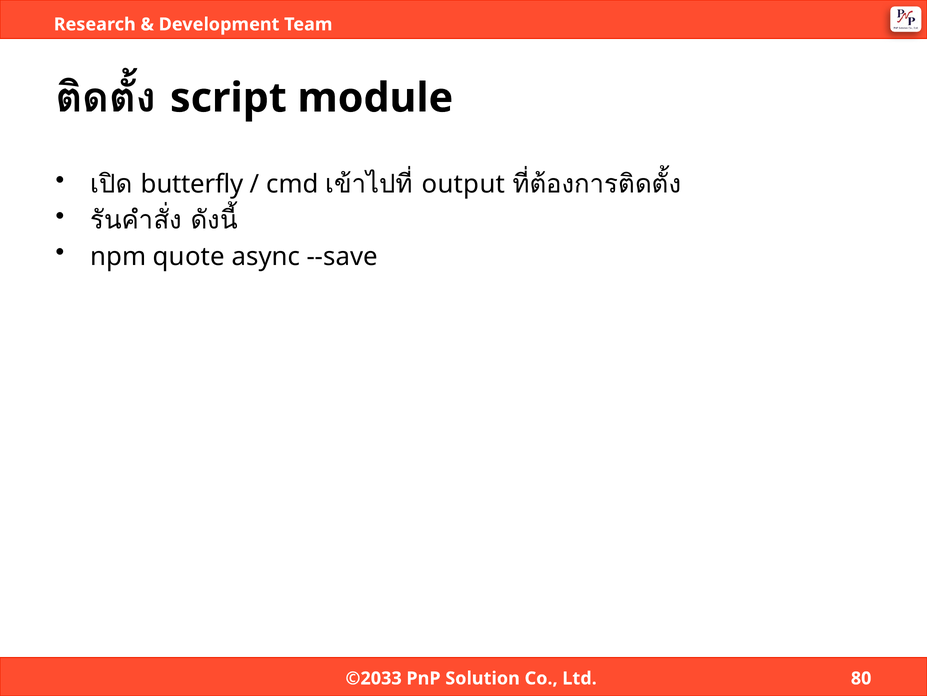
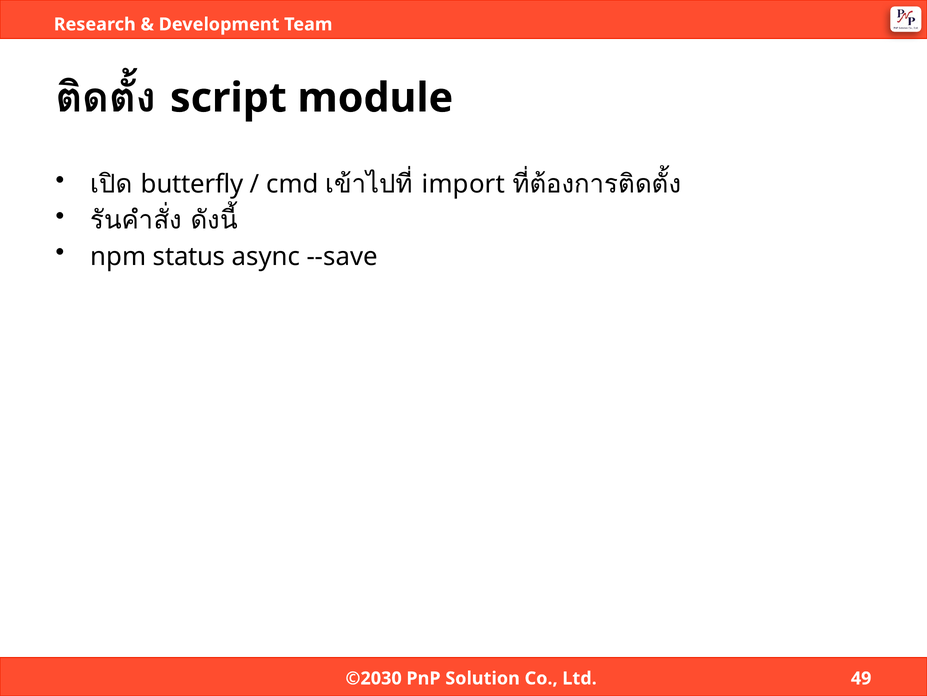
output: output -> import (463, 184)
quote: quote -> status (189, 256)
©2033: ©2033 -> ©2030 (374, 678)
80: 80 -> 49 (861, 678)
